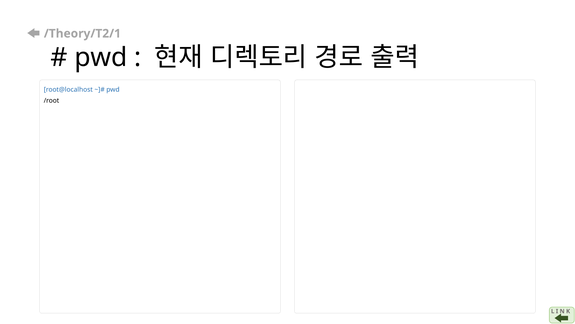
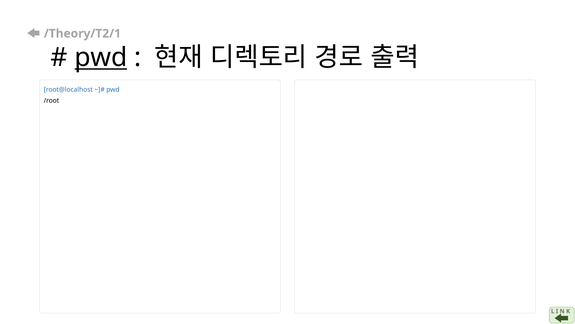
pwd underline: none -> present (101, 58)
